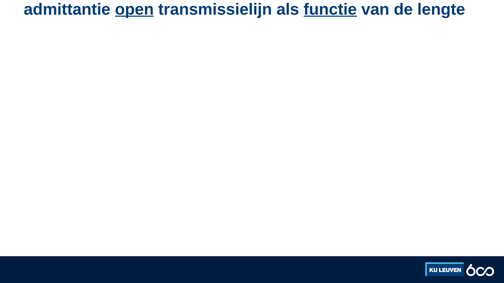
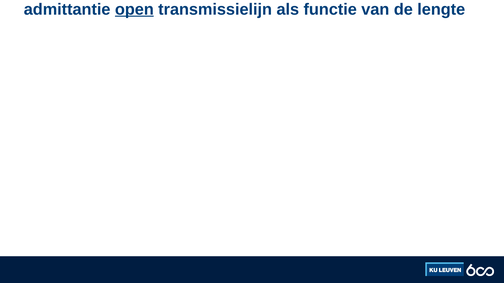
functie underline: present -> none (330, 9)
